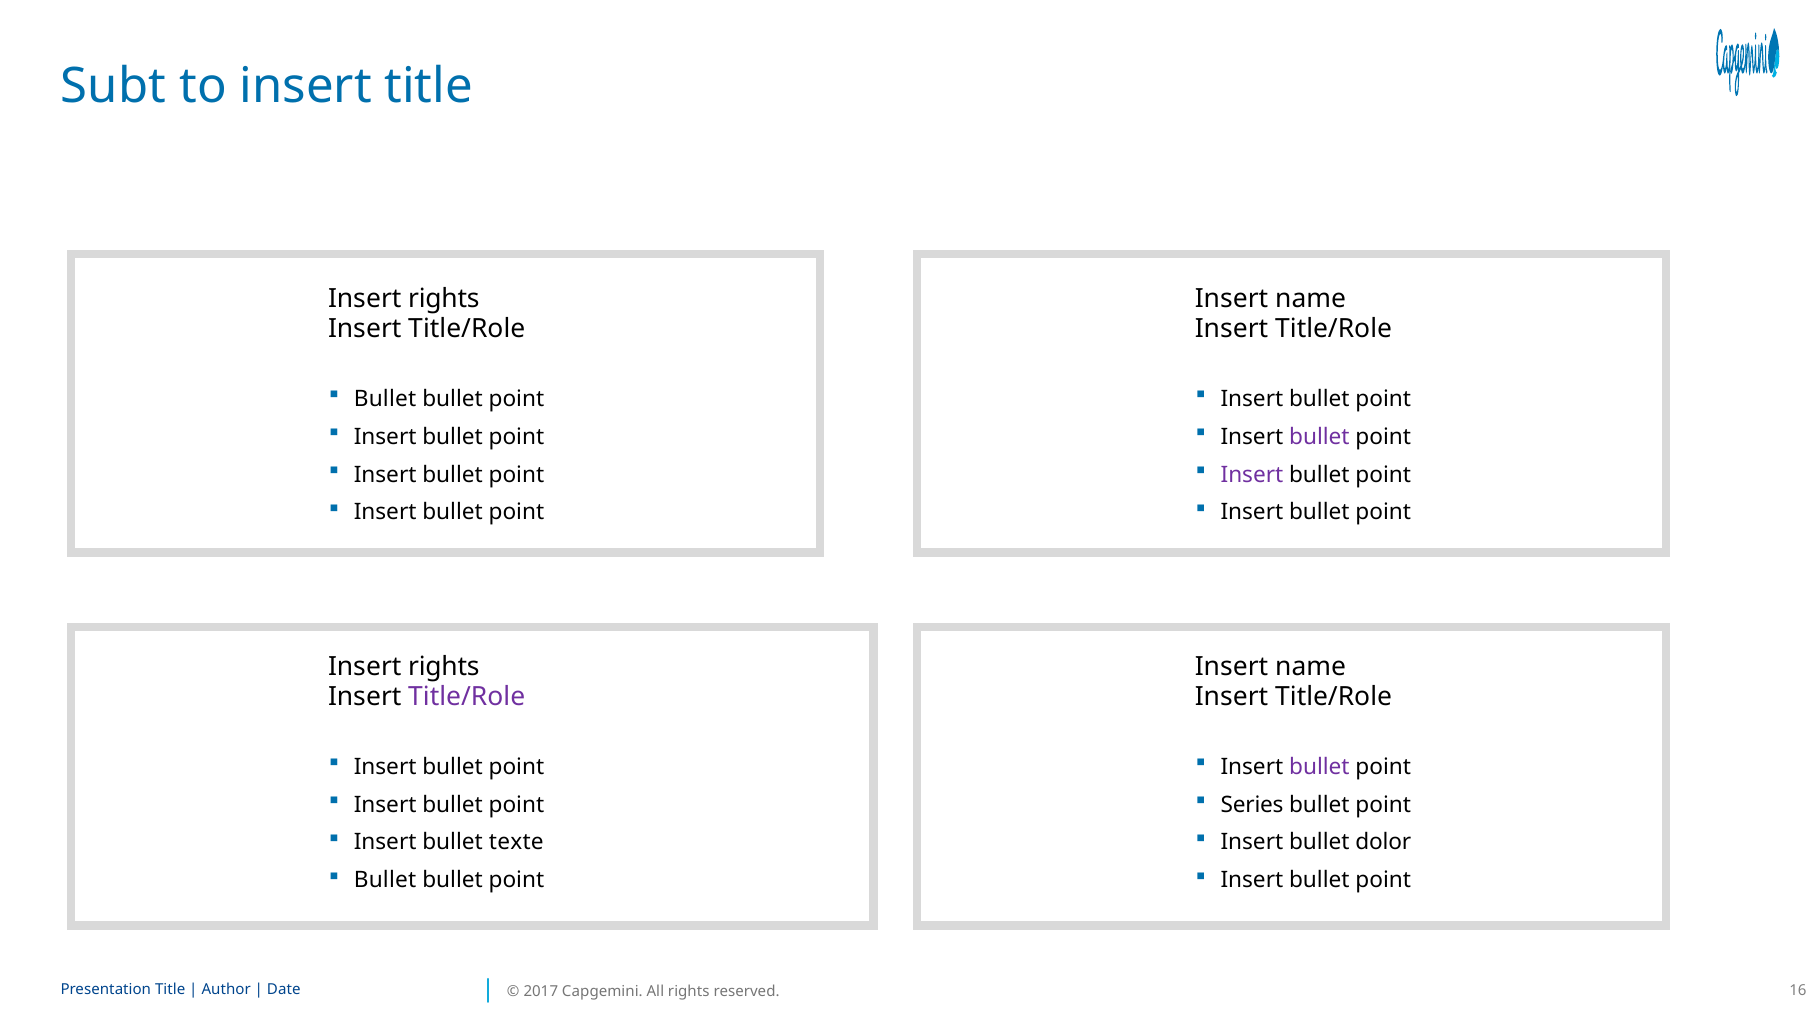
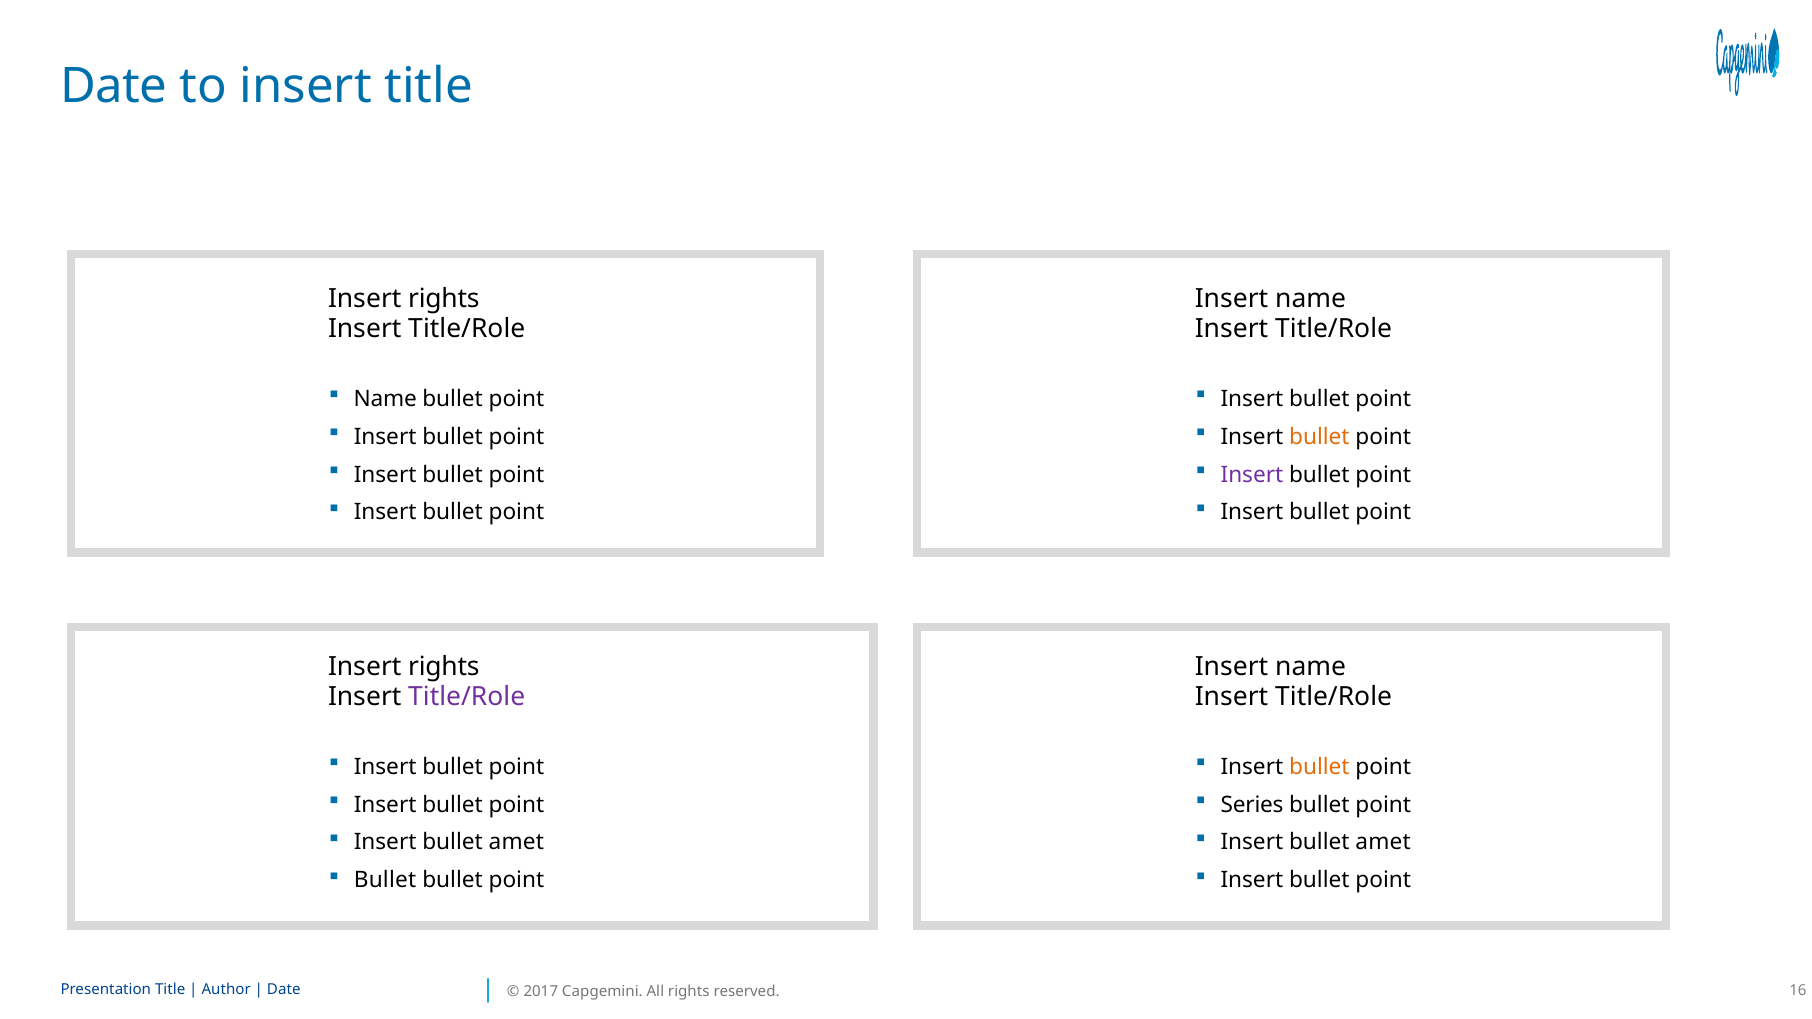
Subt: Subt -> Date (114, 86)
Bullet: Bullet -> Name (385, 399)
bullet colour: purple -> orange (1319, 437)
bullet colour: purple -> orange (1319, 767)
texte: texte -> amet (516, 843)
dolor: dolor -> amet (1383, 843)
